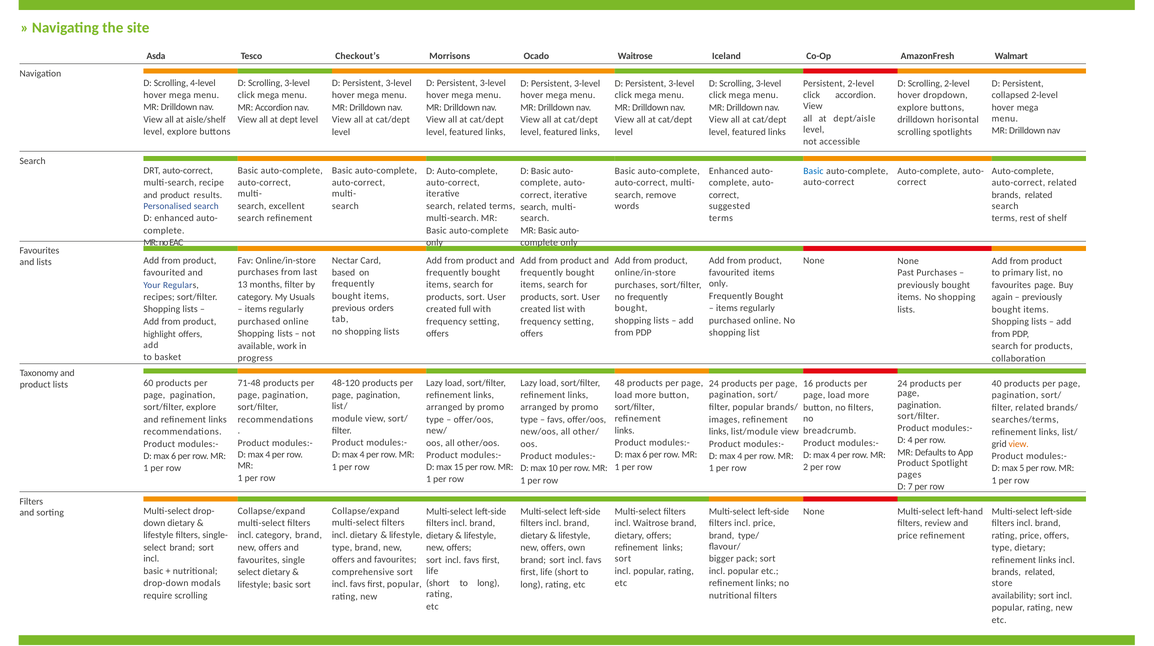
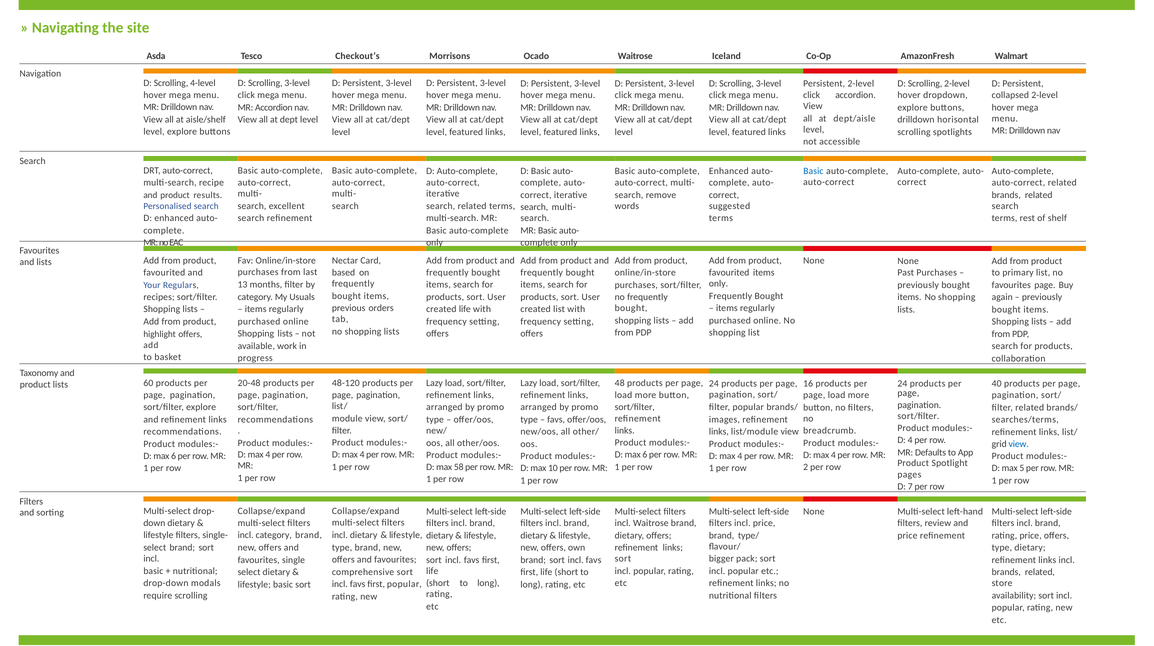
created full: full -> life (465, 309)
71-48: 71-48 -> 20-48 (249, 383)
view colour: orange -> blue (1019, 444)
15: 15 -> 58 (459, 467)
